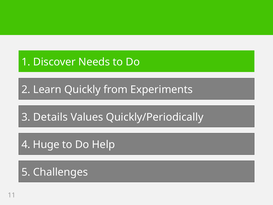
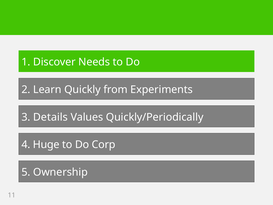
Help: Help -> Corp (104, 144)
Challenges: Challenges -> Ownership (60, 172)
